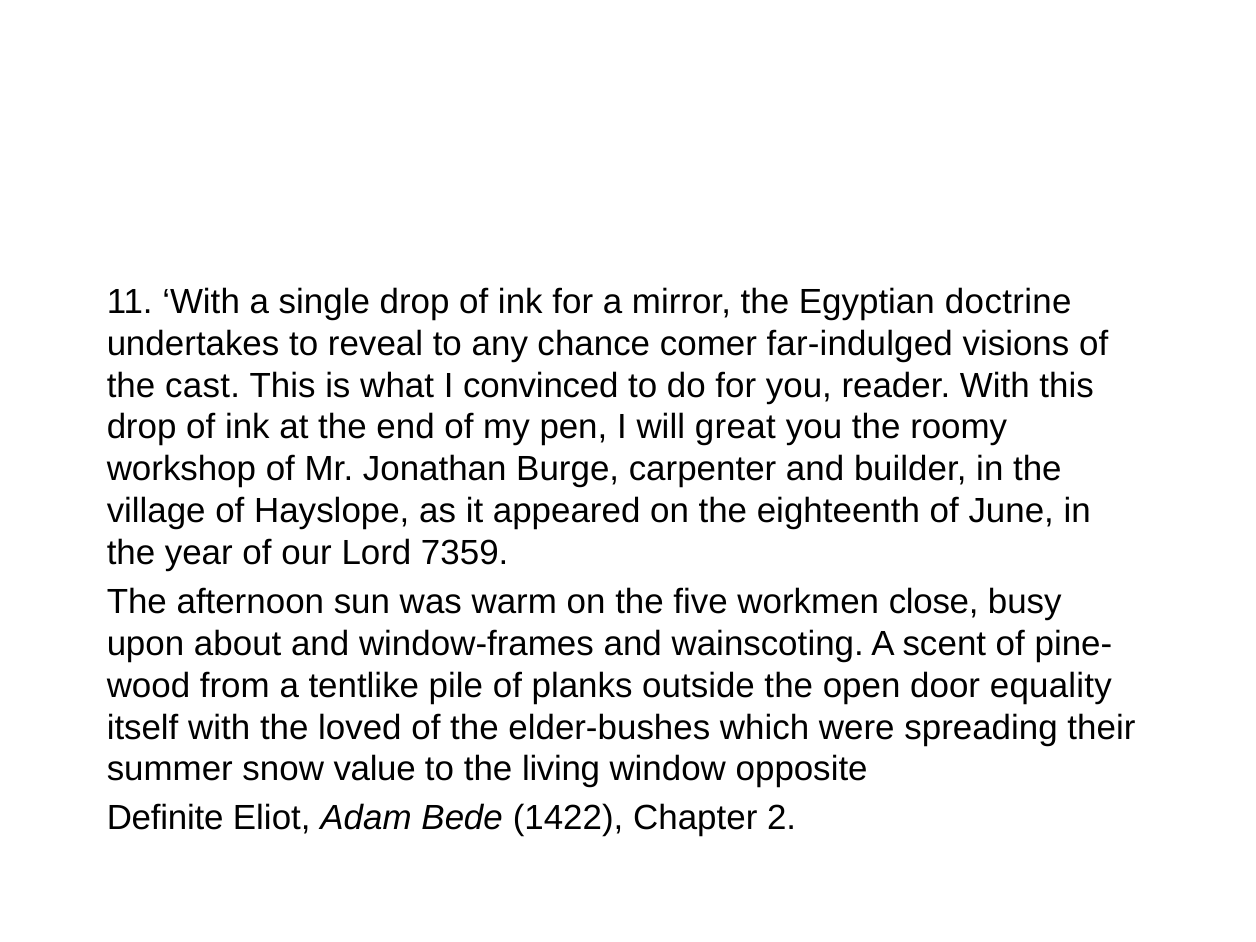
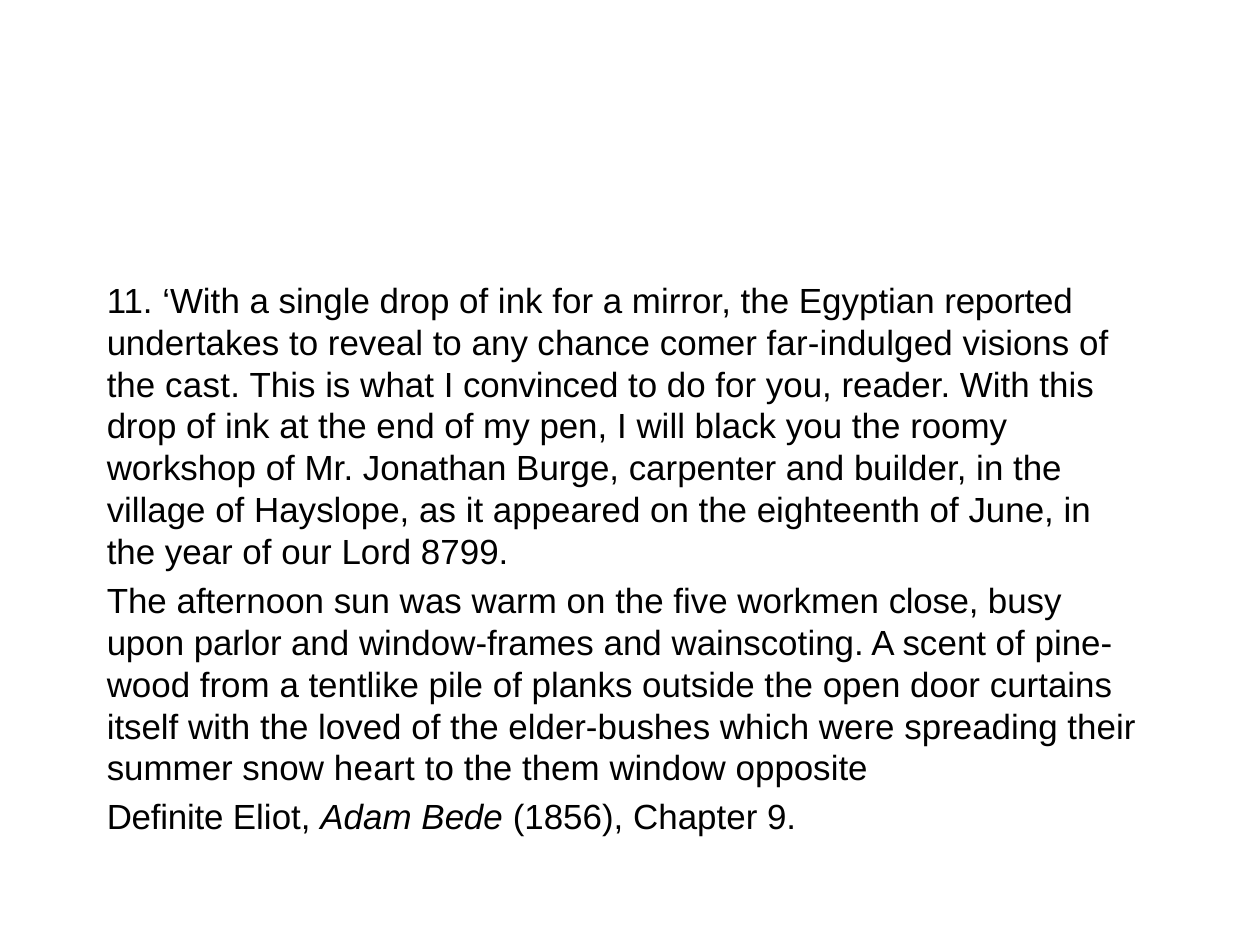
doctrine: doctrine -> reported (1009, 302)
great: great -> black (735, 427)
7359: 7359 -> 8799 (465, 553)
about: about -> parlor (238, 644)
equality: equality -> curtains (1051, 686)
value: value -> heart (374, 769)
living: living -> them (561, 769)
1422: 1422 -> 1856 (568, 818)
2: 2 -> 9 (782, 818)
